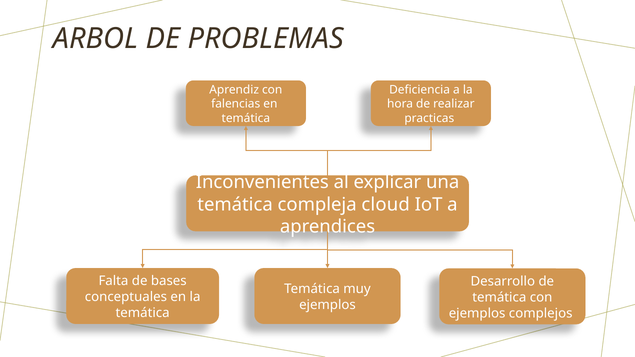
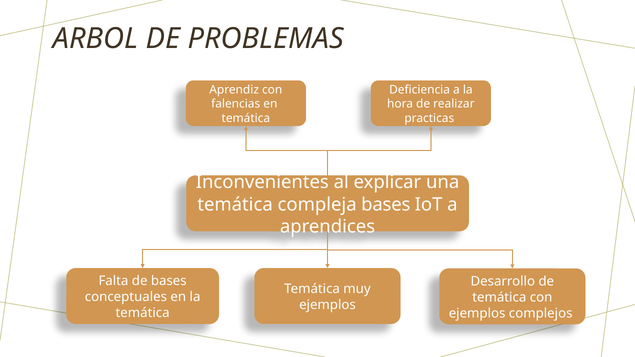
compleja cloud: cloud -> bases (386, 205)
